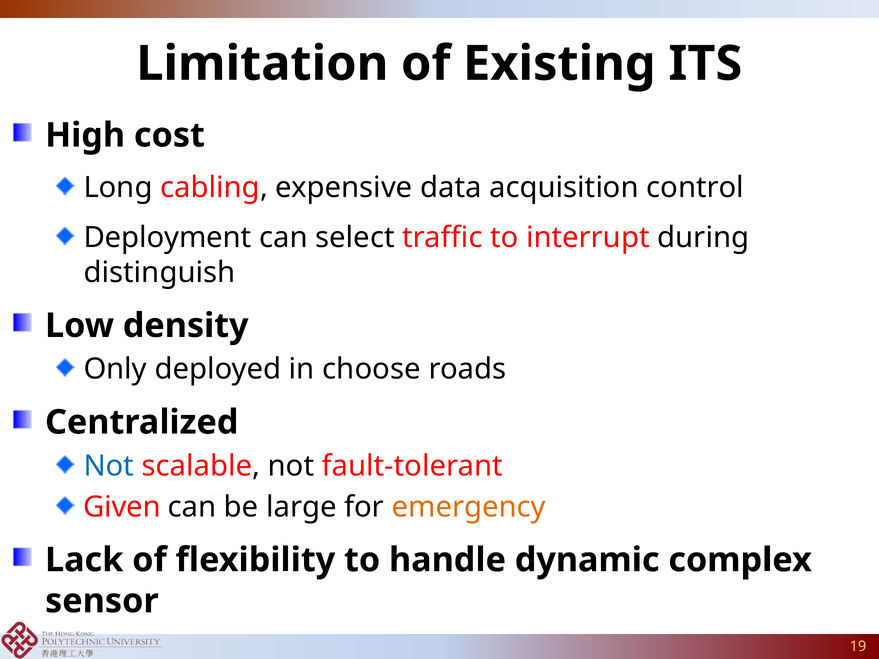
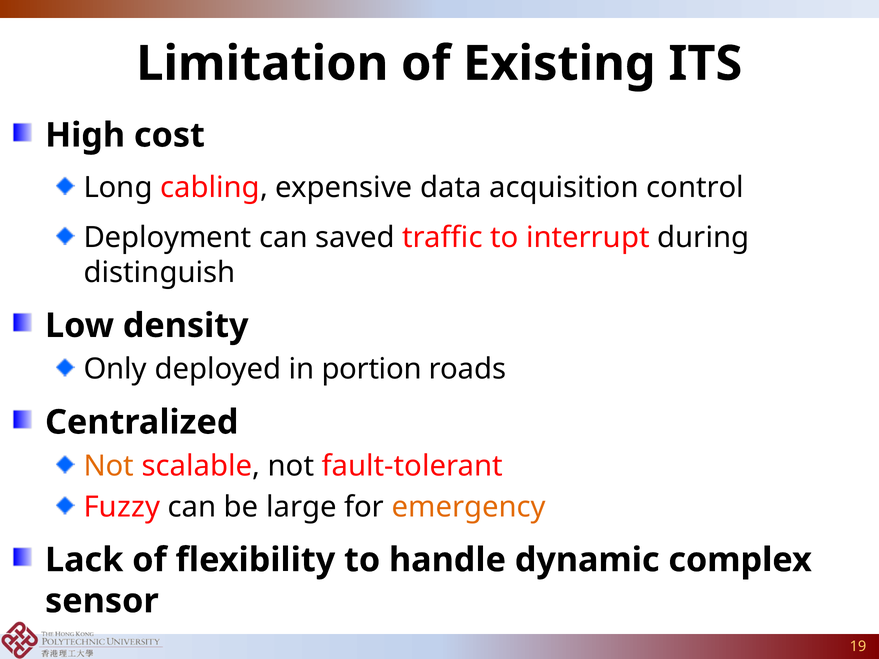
select: select -> saved (355, 238)
choose: choose -> portion (372, 369)
Not colour: blue -> orange (109, 466)
Given: Given -> Fuzzy (122, 507)
